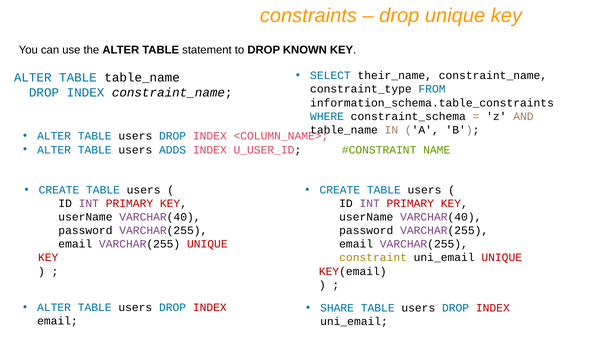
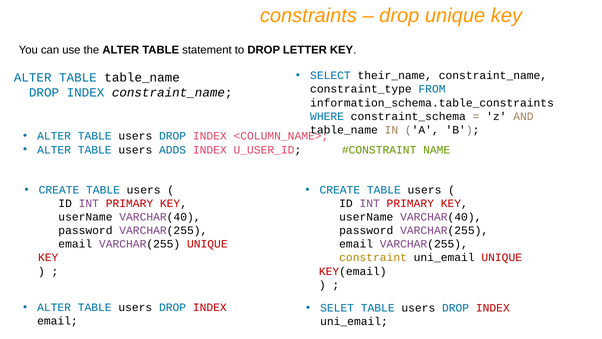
KNOWN: KNOWN -> LETTER (305, 50)
SHARE: SHARE -> SELET (337, 308)
